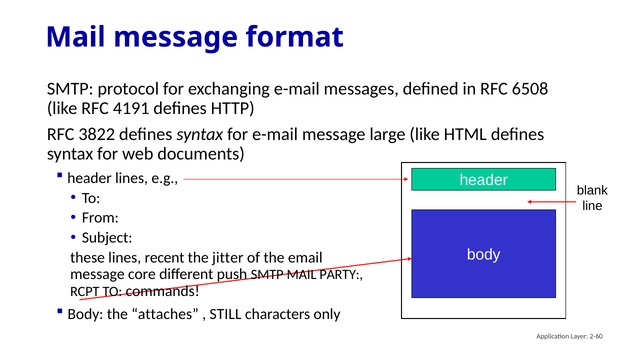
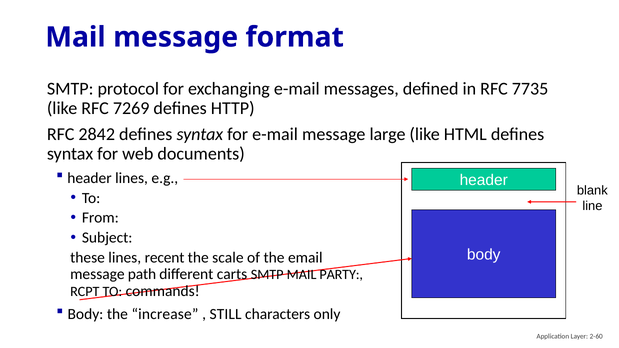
6508: 6508 -> 7735 (530, 89)
4191: 4191 -> 7269 (131, 109)
3822: 3822 -> 2842 (97, 134)
jitter: jitter -> scale (228, 258)
core: core -> path (142, 274)
push: push -> carts (232, 274)
attaches: attaches -> increase (165, 314)
